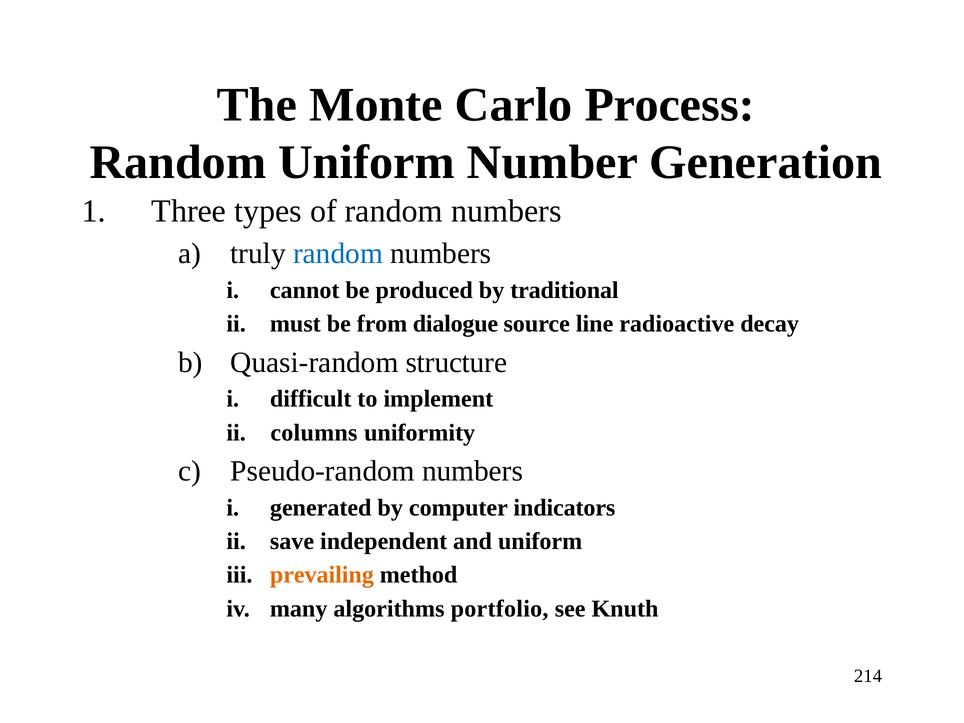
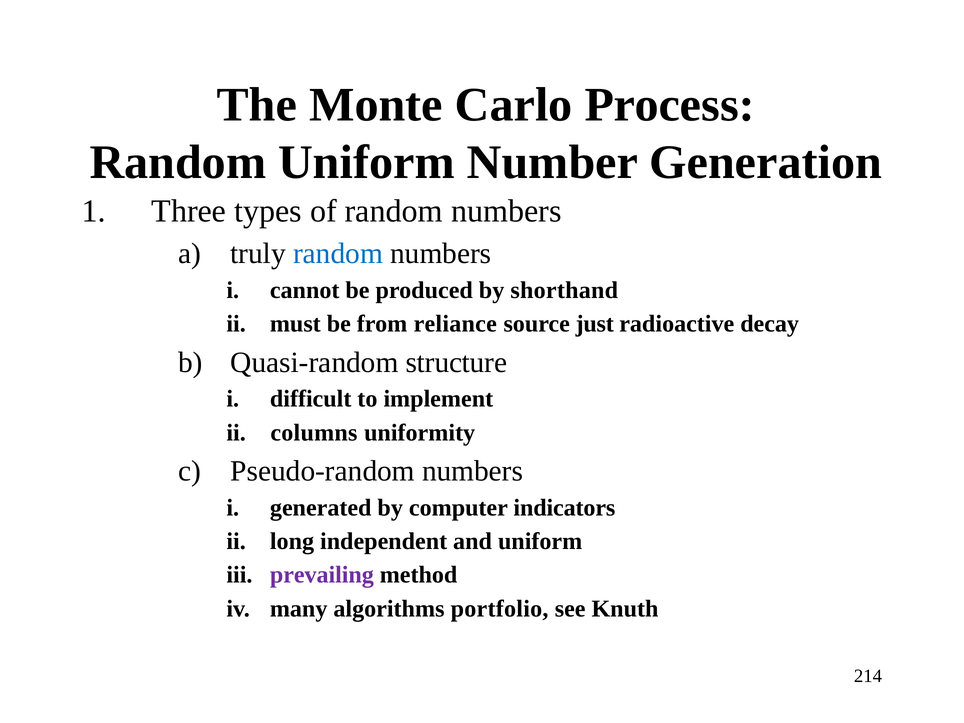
traditional: traditional -> shorthand (564, 290)
dialogue: dialogue -> reliance (455, 324)
line: line -> just (595, 324)
save: save -> long (292, 541)
prevailing colour: orange -> purple (322, 575)
